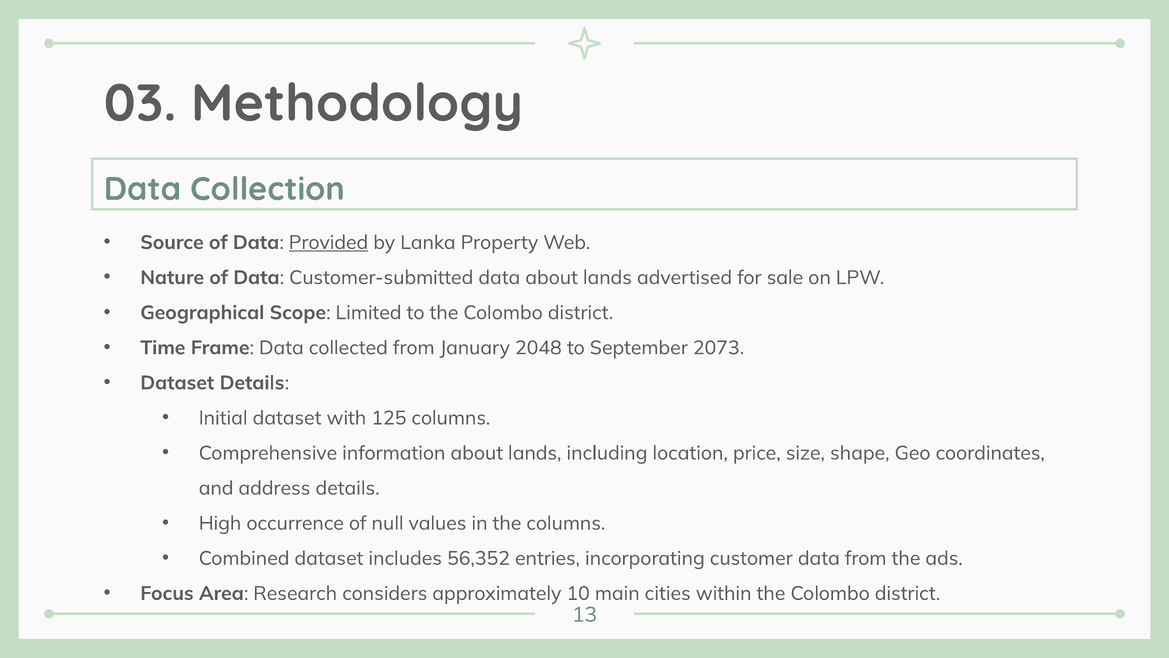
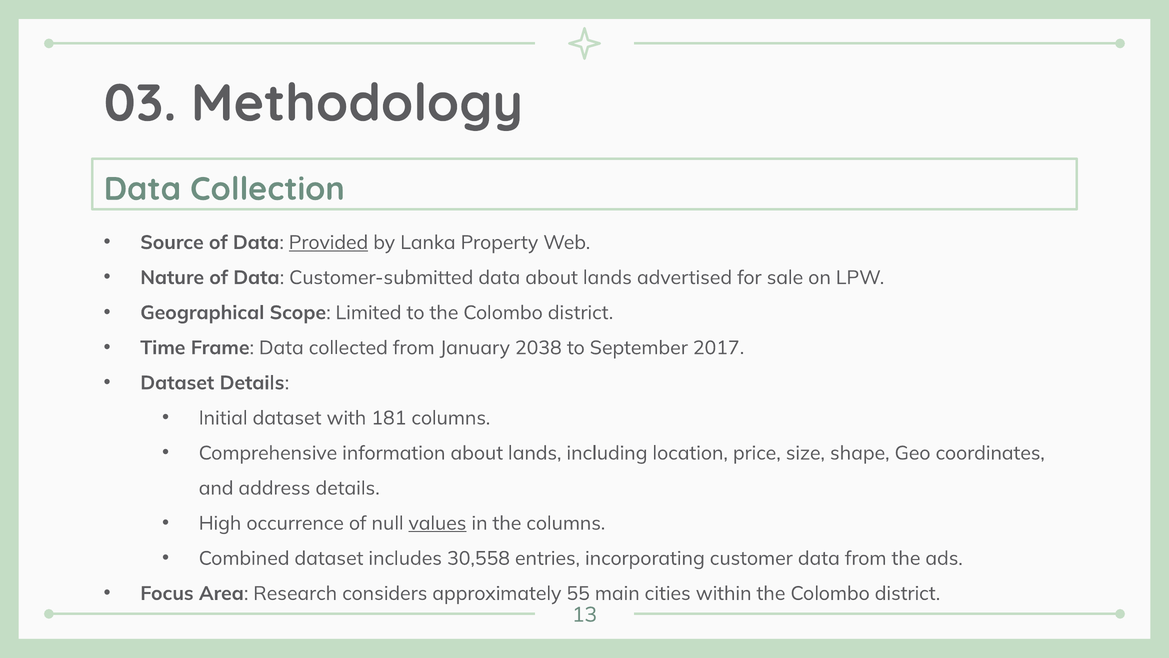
2048: 2048 -> 2038 (538, 348)
2073: 2073 -> 2017 (718, 348)
125: 125 -> 181 (389, 418)
values underline: none -> present (437, 523)
56,352: 56,352 -> 30,558 (478, 558)
10: 10 -> 55 (578, 593)
